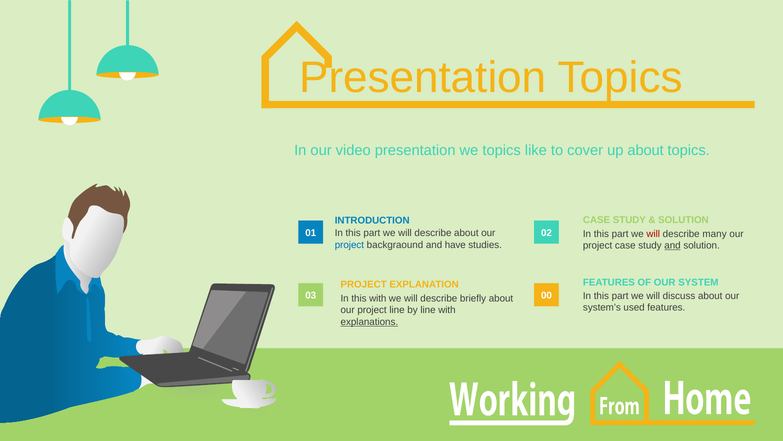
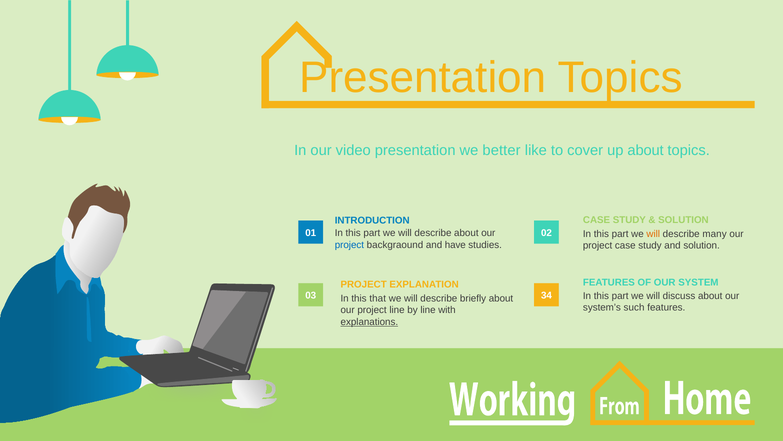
we topics: topics -> better (502, 150)
will colour: red -> orange (653, 234)
and underline: present -> none (672, 245)
00: 00 -> 34 (546, 295)
this with: with -> that (378, 298)
used: used -> such (634, 307)
